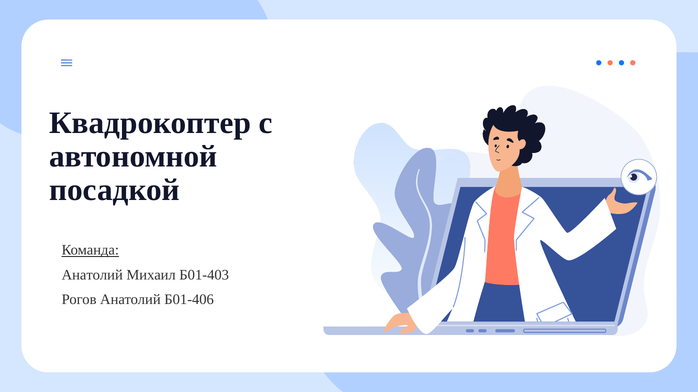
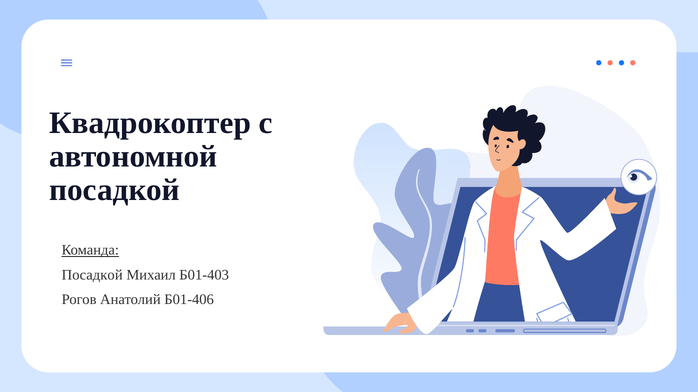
Анатолий: Анатолий -> Посадкой (92, 275)
